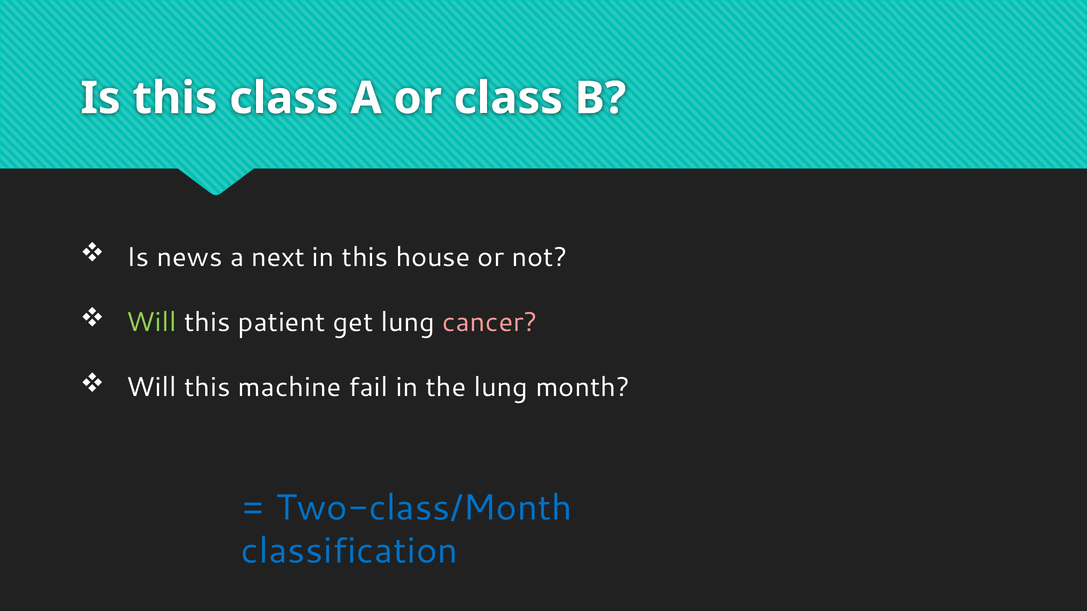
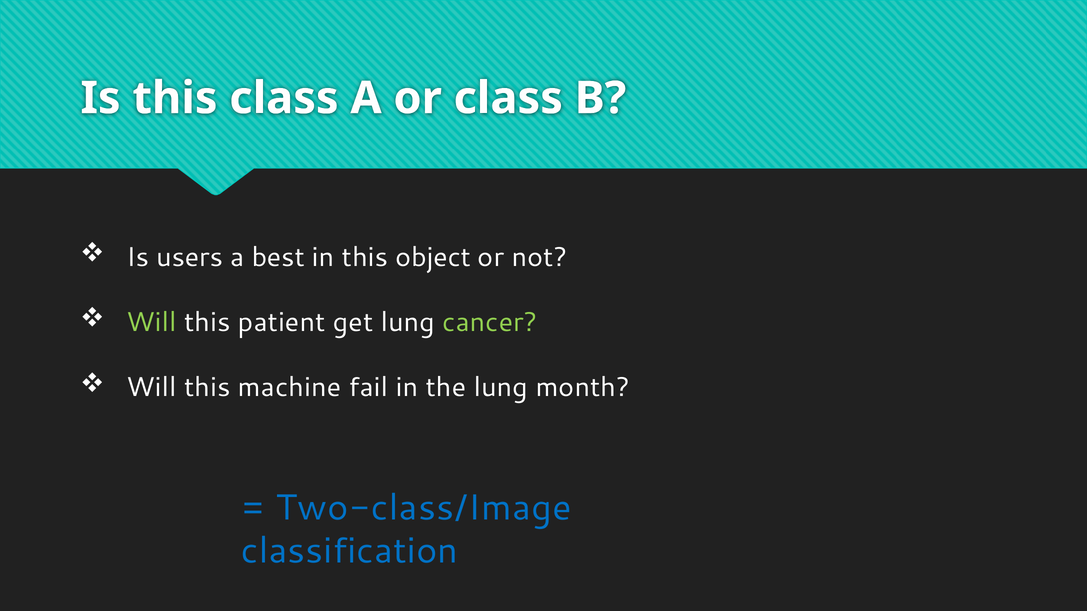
news: news -> users (190, 257)
next: next -> best (278, 257)
house: house -> object (433, 257)
cancer colour: pink -> light green (490, 323)
Two-class/Month: Two-class/Month -> Two-class/Image (424, 508)
